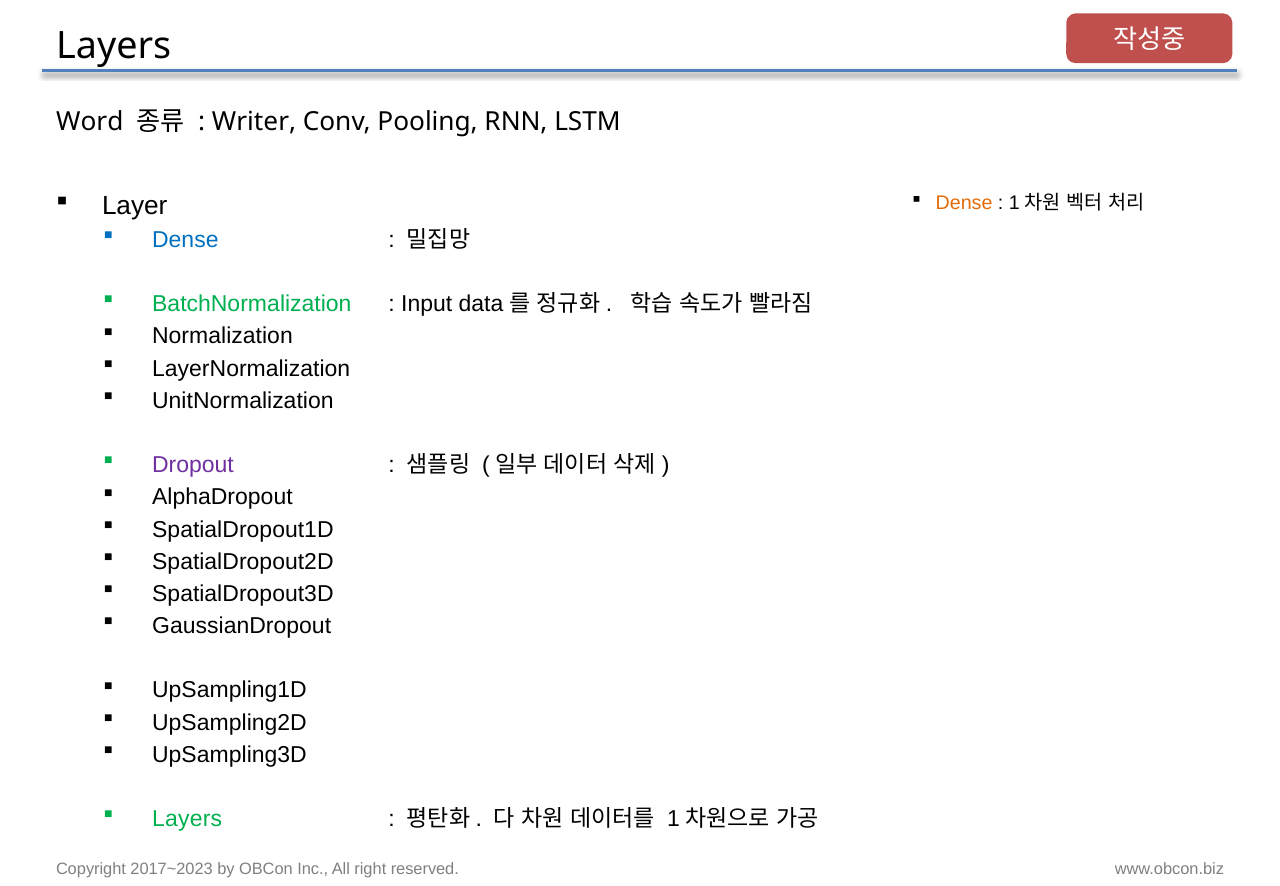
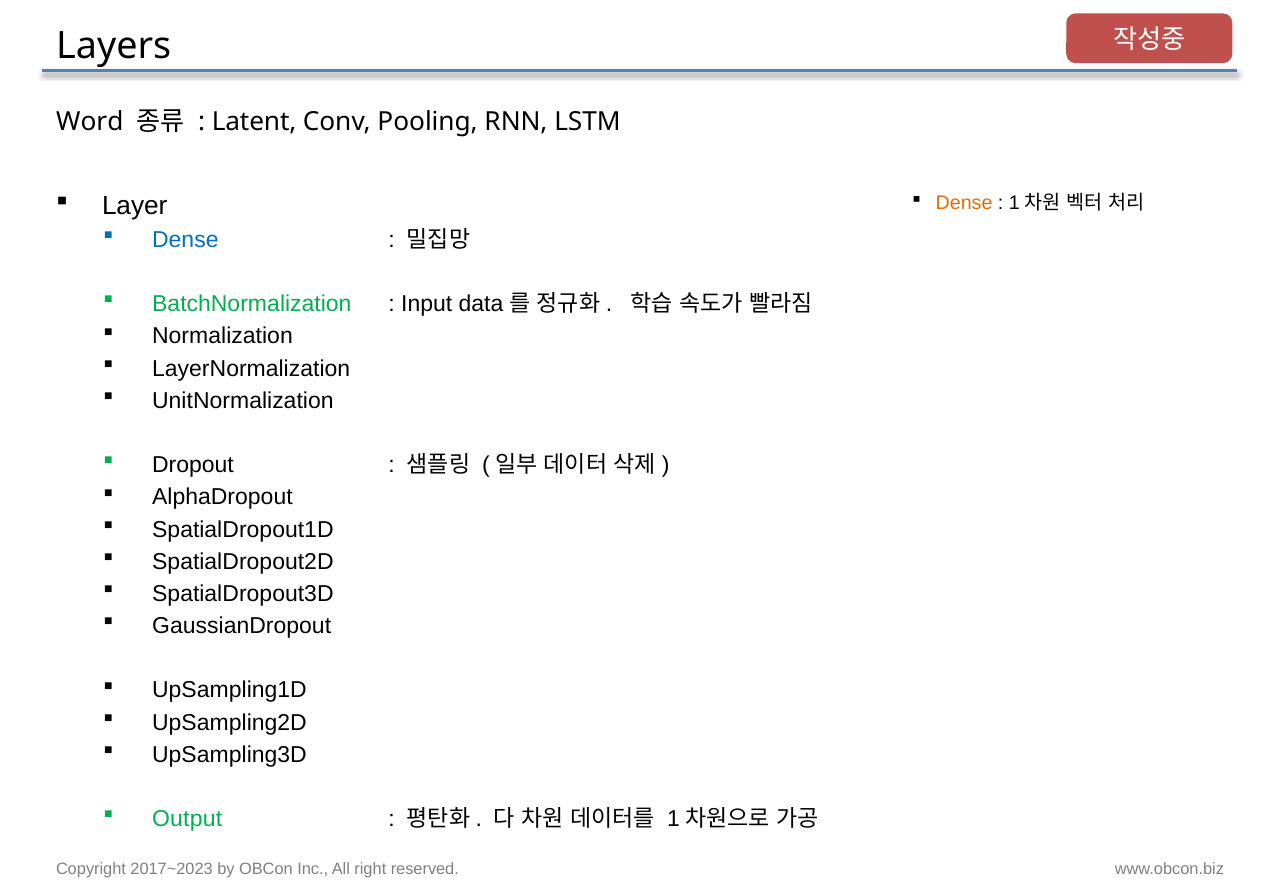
Writer: Writer -> Latent (254, 122)
Dropout colour: purple -> black (193, 465)
Layers: Layers -> Output (187, 819)
